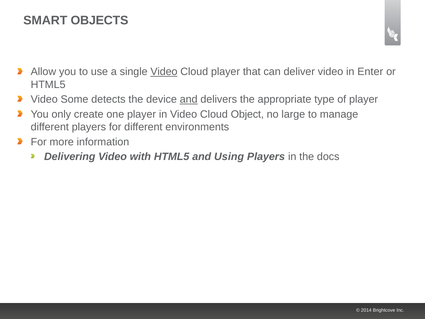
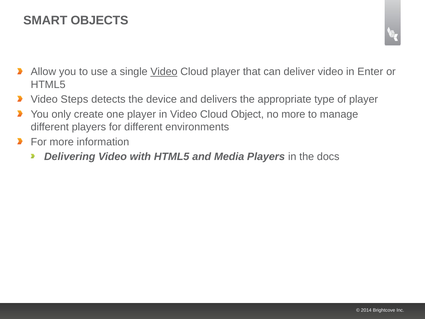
Some: Some -> Steps (74, 99)
and underline: present -> none (189, 99)
no large: large -> more (293, 114)
Using: Using -> Media (229, 157)
